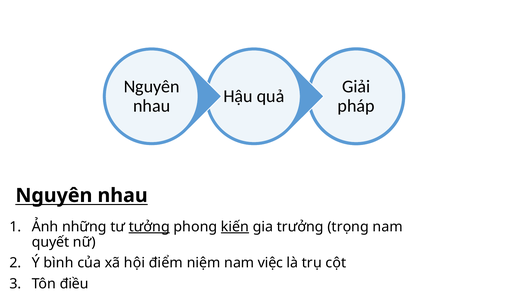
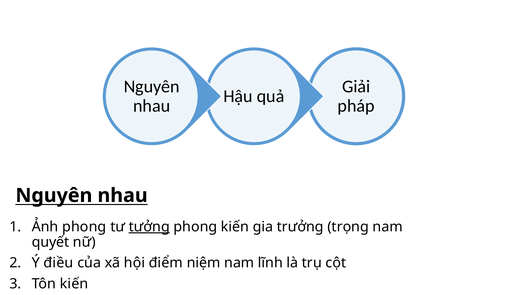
Ảnh những: những -> phong (84, 227)
kiến underline: present -> none (235, 227)
bình: bình -> điều (58, 263)
việc: việc -> lĩnh (270, 263)
Tôn điều: điều -> kiến (74, 284)
